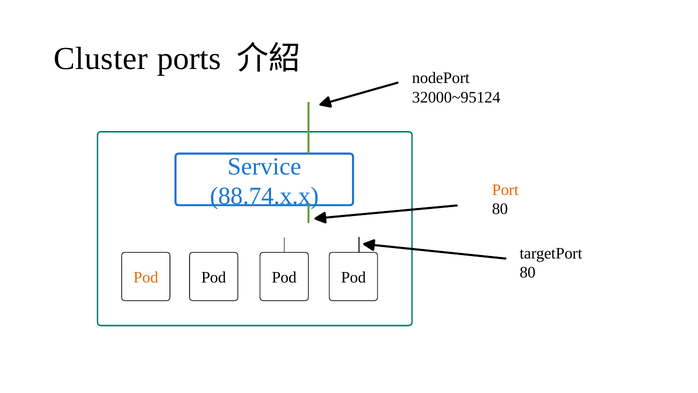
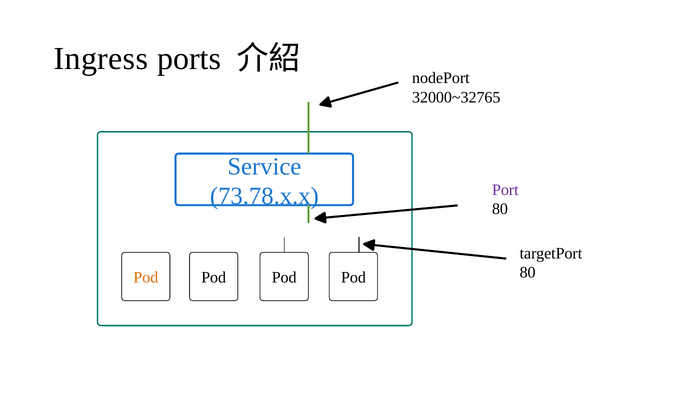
Cluster: Cluster -> Ingress (101, 59)
32000~95124: 32000~95124 -> 32000~32765 (456, 97)
Port colour: orange -> purple (505, 190)
88.74.x.x: 88.74.x.x -> 73.78.x.x (264, 196)
